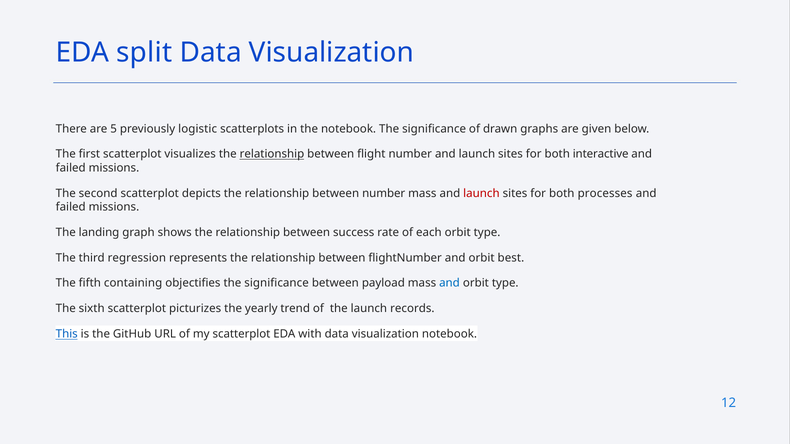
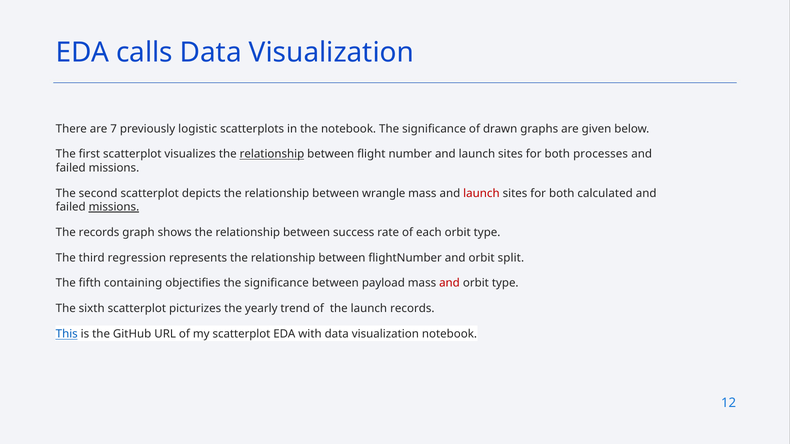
split: split -> calls (144, 53)
5: 5 -> 7 (114, 129)
interactive: interactive -> processes (601, 154)
between number: number -> wrangle (384, 193)
processes: processes -> calculated (605, 193)
missions underline: none -> present (114, 207)
The landing: landing -> records (99, 233)
best: best -> split (511, 258)
and colour: blue -> red (449, 283)
